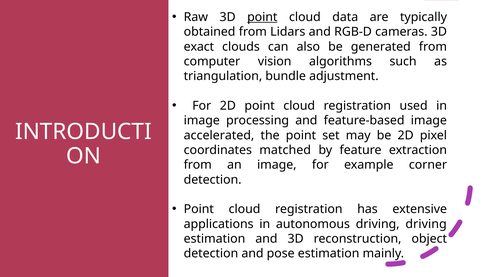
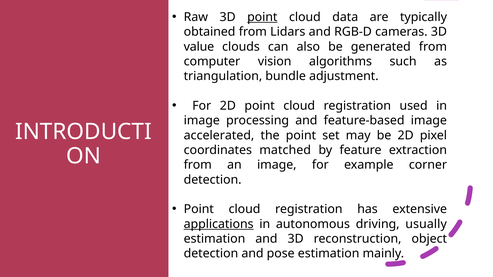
exact: exact -> value (199, 47)
applications underline: none -> present (219, 224)
driving driving: driving -> usually (426, 224)
